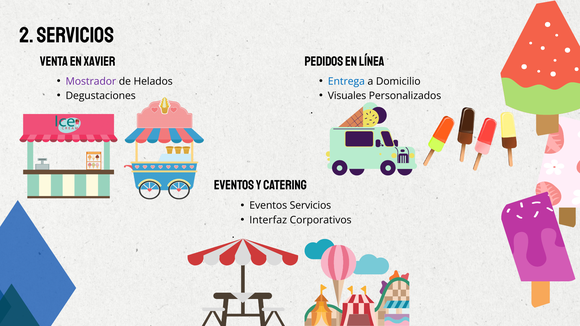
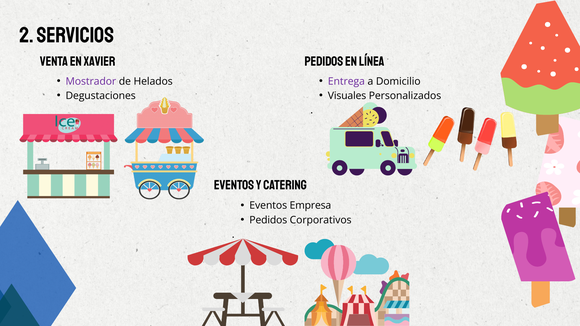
Entrega colour: blue -> purple (346, 81)
Eventos Servicios: Servicios -> Empresa (310, 206)
Interfaz: Interfaz -> Pedidos (268, 220)
